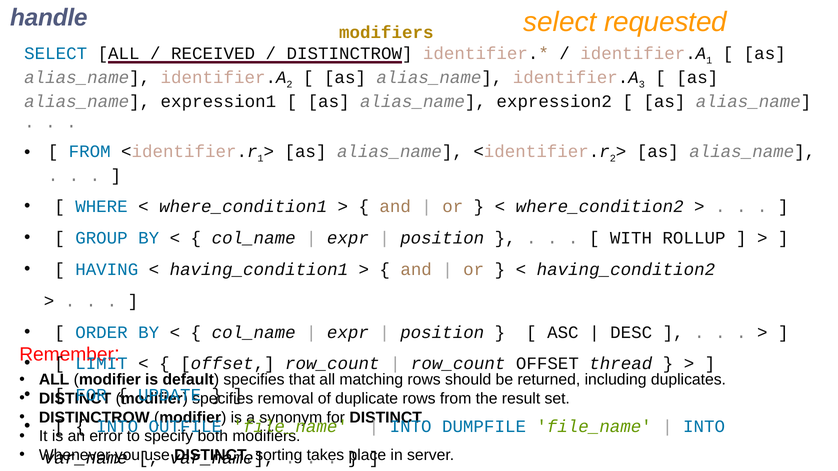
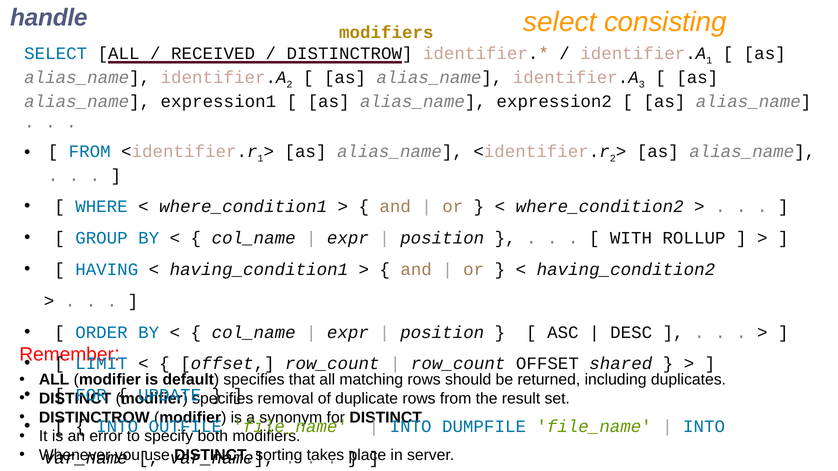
requested: requested -> consisting (665, 22)
thread: thread -> shared (621, 364)
